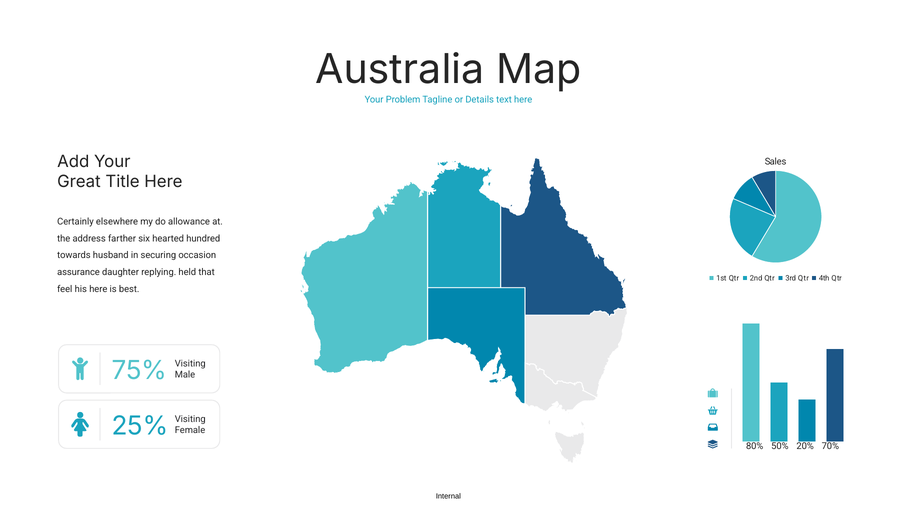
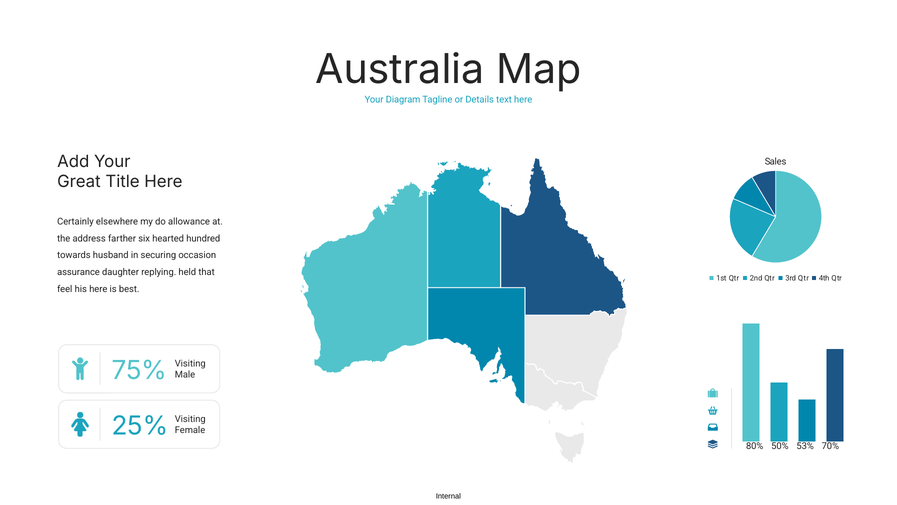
Problem: Problem -> Diagram (403, 100)
20%: 20% -> 53% (805, 446)
